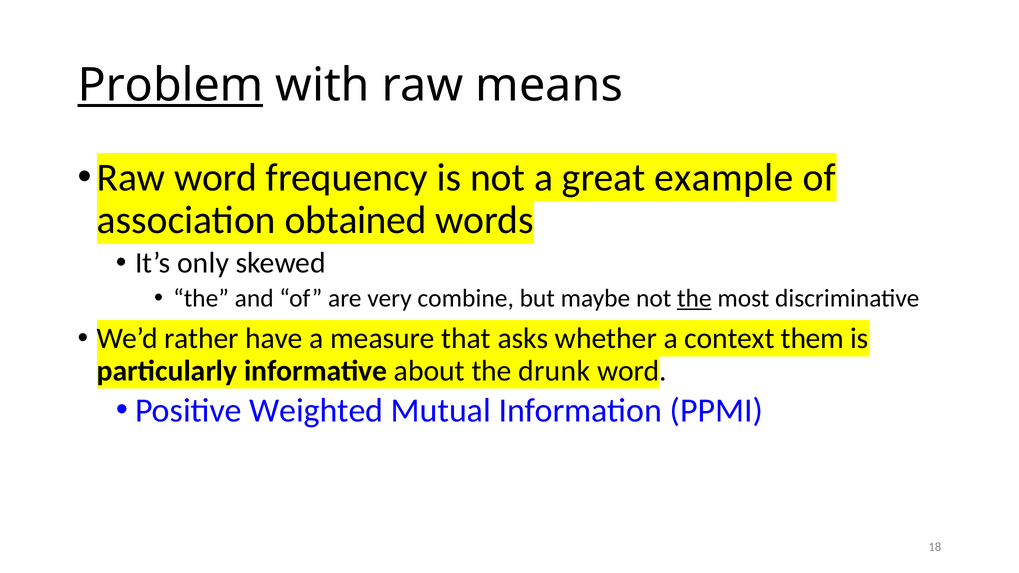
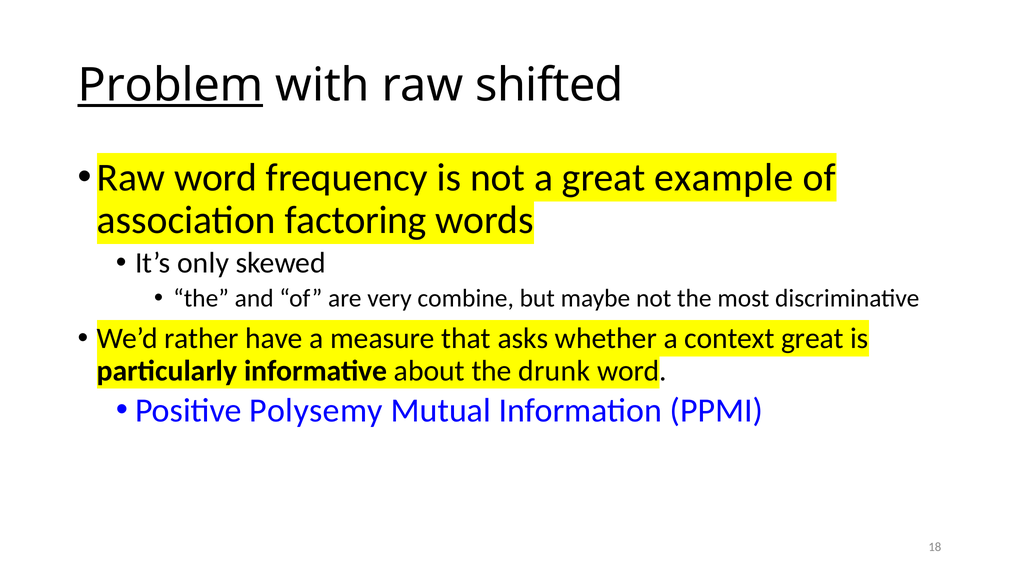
means: means -> shifted (549, 86)
obtained: obtained -> factoring (356, 220)
the underline: present -> none (694, 298)
context them: them -> great (812, 339)
Weighted: Weighted -> Polysemy (316, 411)
